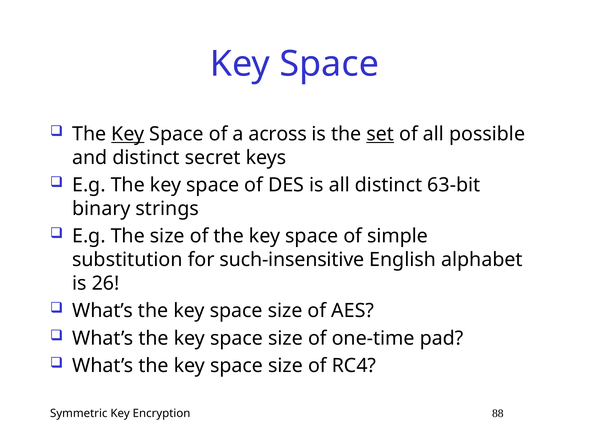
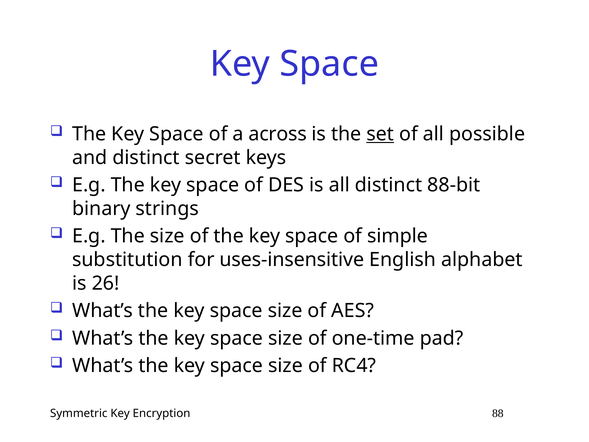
Key underline: present -> none (128, 134)
63-bit: 63-bit -> 88-bit (454, 185)
such-insensitive: such-insensitive -> uses-insensitive (292, 260)
